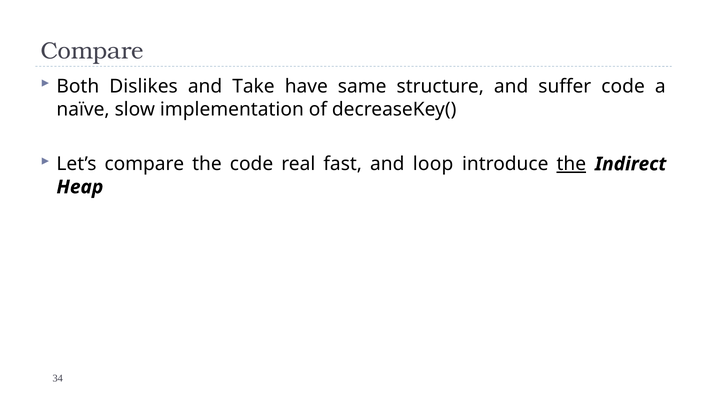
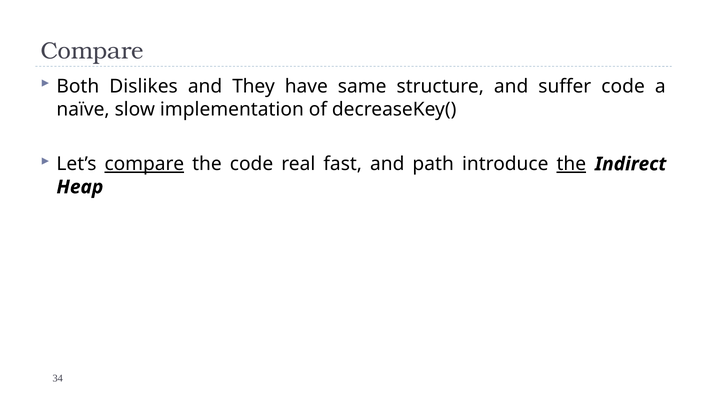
Take: Take -> They (254, 86)
compare underline: none -> present (144, 164)
loop: loop -> path (433, 164)
